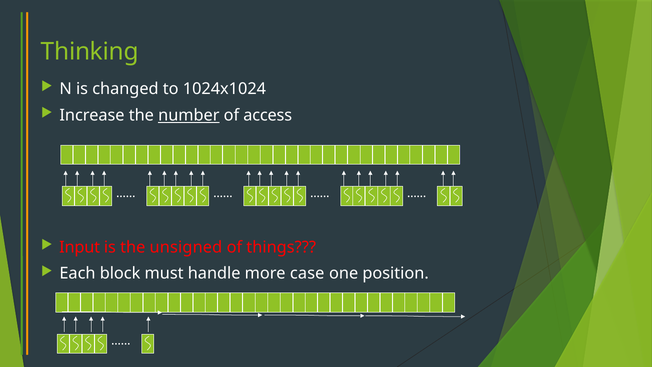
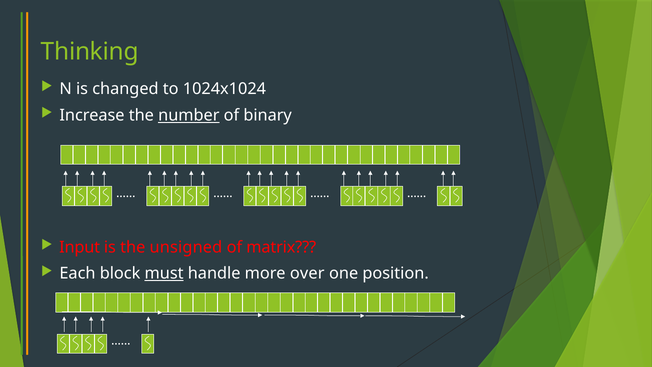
access: access -> binary (268, 115)
things: things -> matrix (281, 247)
must underline: none -> present (164, 273)
case: case -> over (307, 273)
